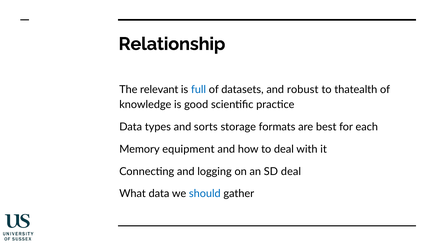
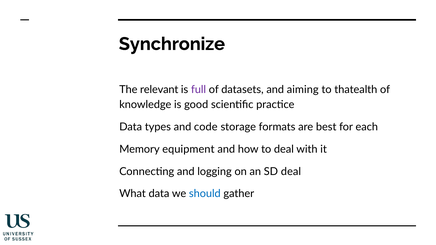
Relationship: Relationship -> Synchronize (172, 44)
full colour: blue -> purple (199, 90)
robust: robust -> aiming (303, 90)
sorts: sorts -> code (206, 127)
